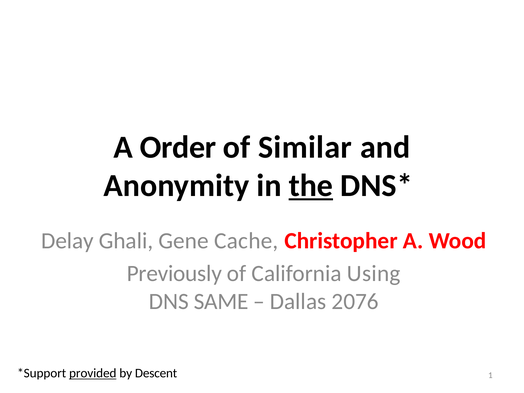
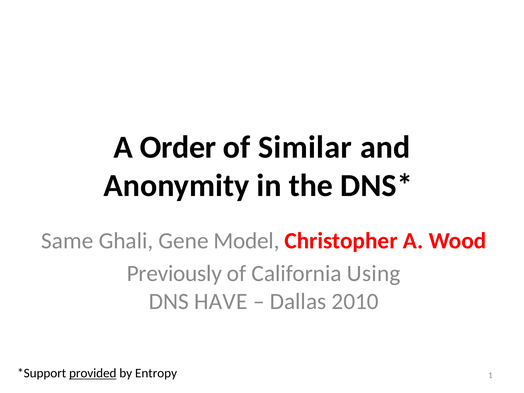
the underline: present -> none (311, 186)
Delay: Delay -> Same (67, 241)
Cache: Cache -> Model (247, 241)
SAME: SAME -> HAVE (221, 302)
2076: 2076 -> 2010 (355, 302)
Descent: Descent -> Entropy (156, 373)
